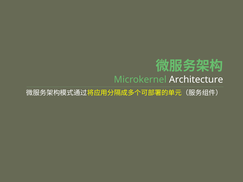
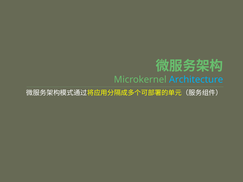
Architecture colour: white -> light blue (196, 80)
